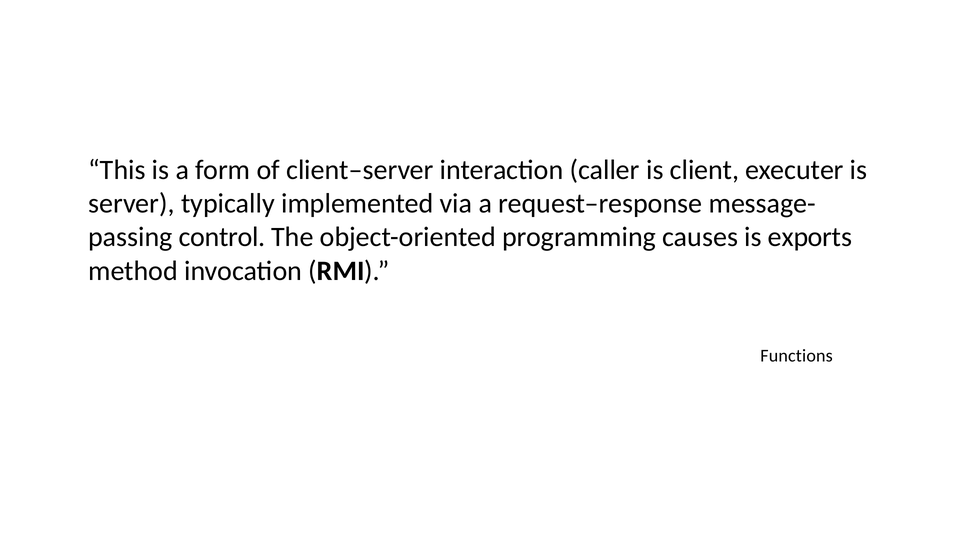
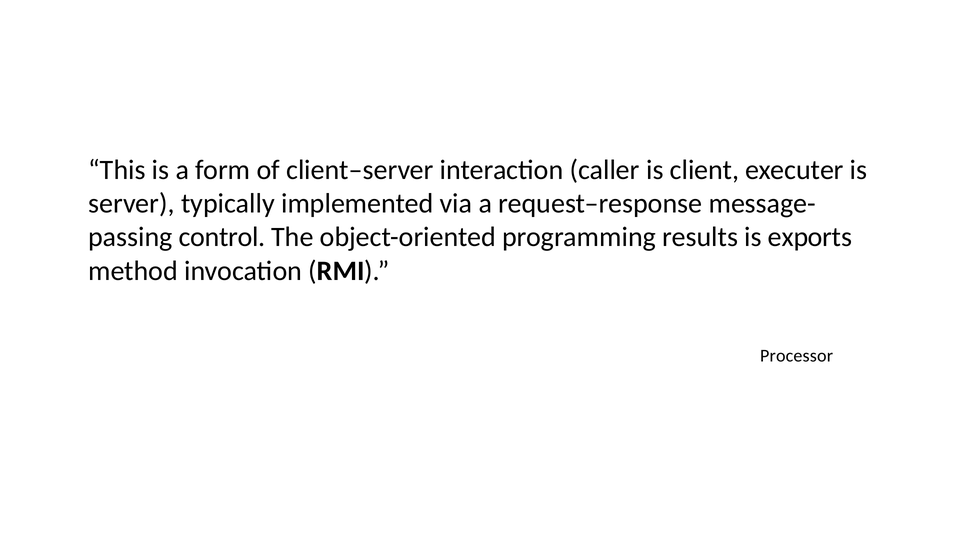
causes: causes -> results (700, 237)
Functions: Functions -> Processor (797, 356)
